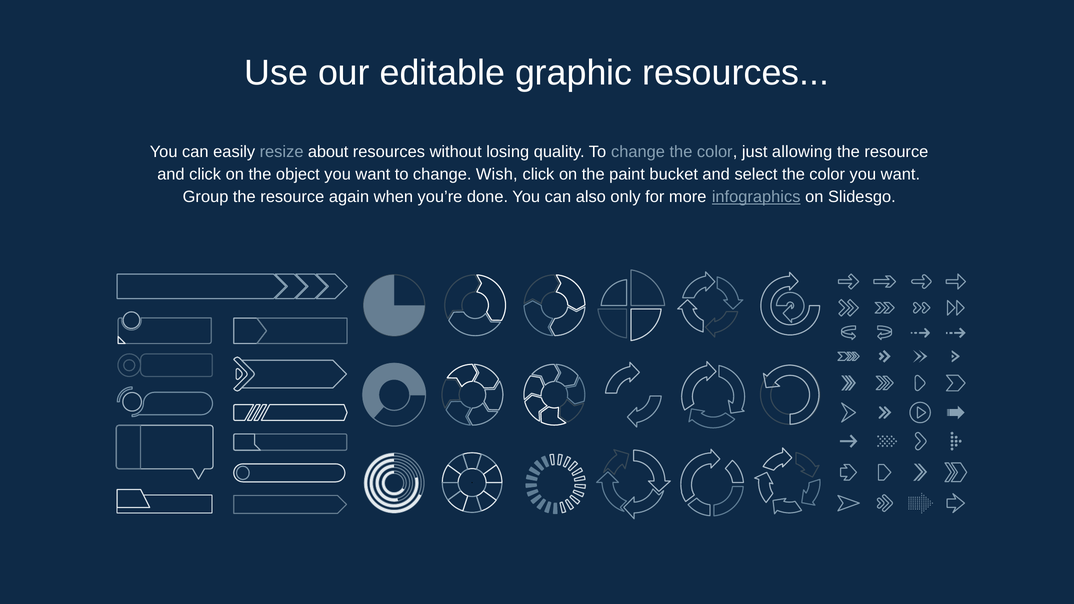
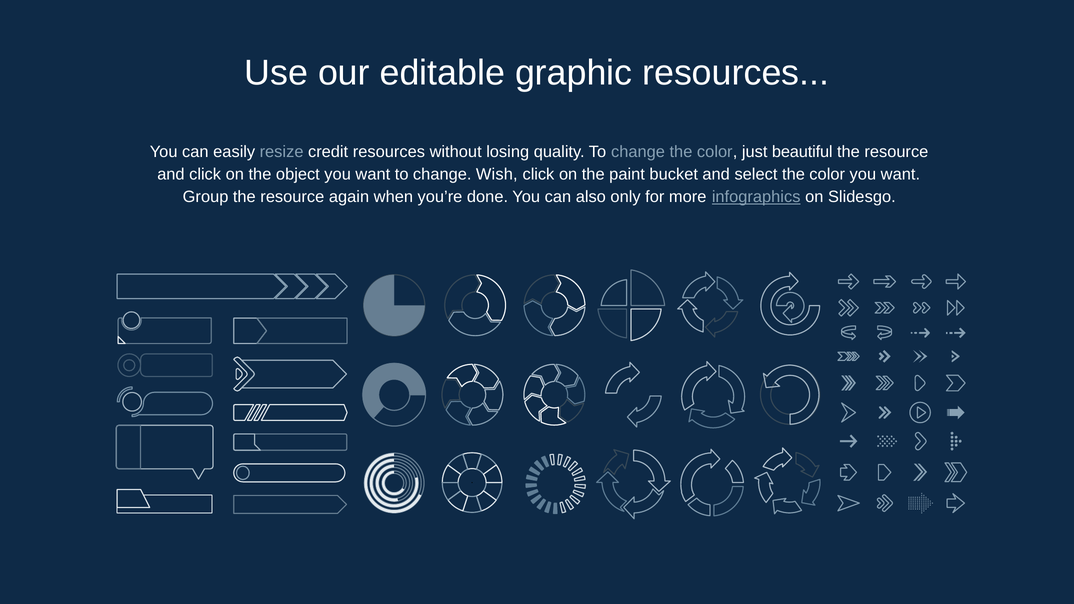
about: about -> credit (328, 152)
allowing: allowing -> beautiful (802, 152)
